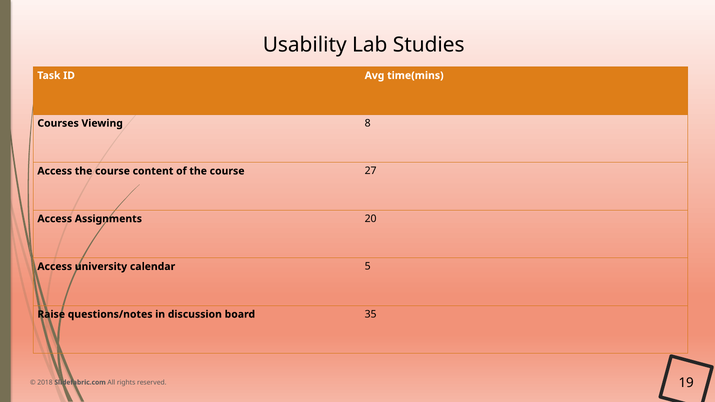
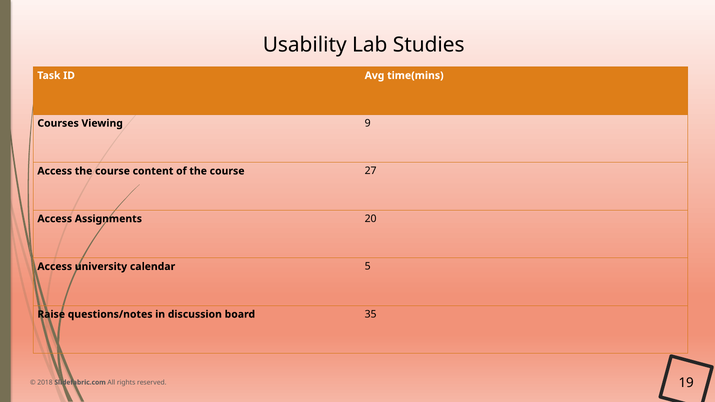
8: 8 -> 9 (368, 123)
